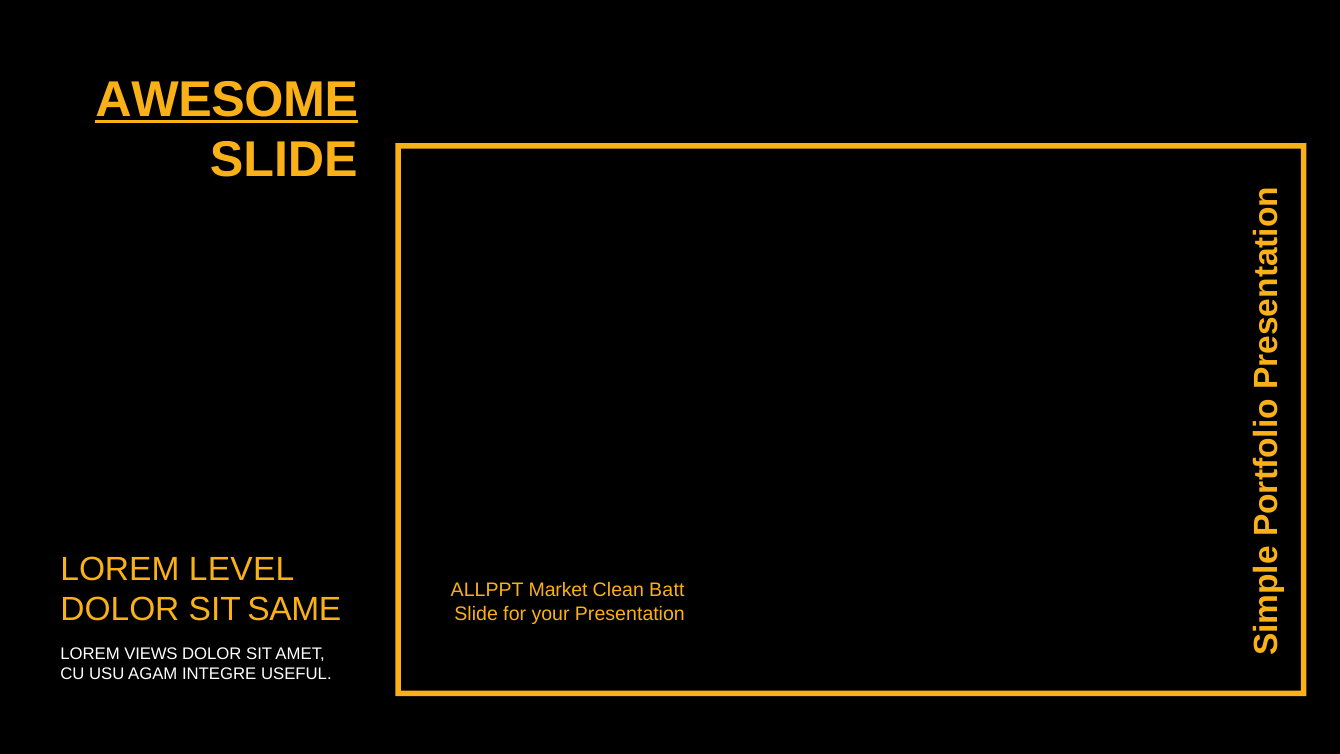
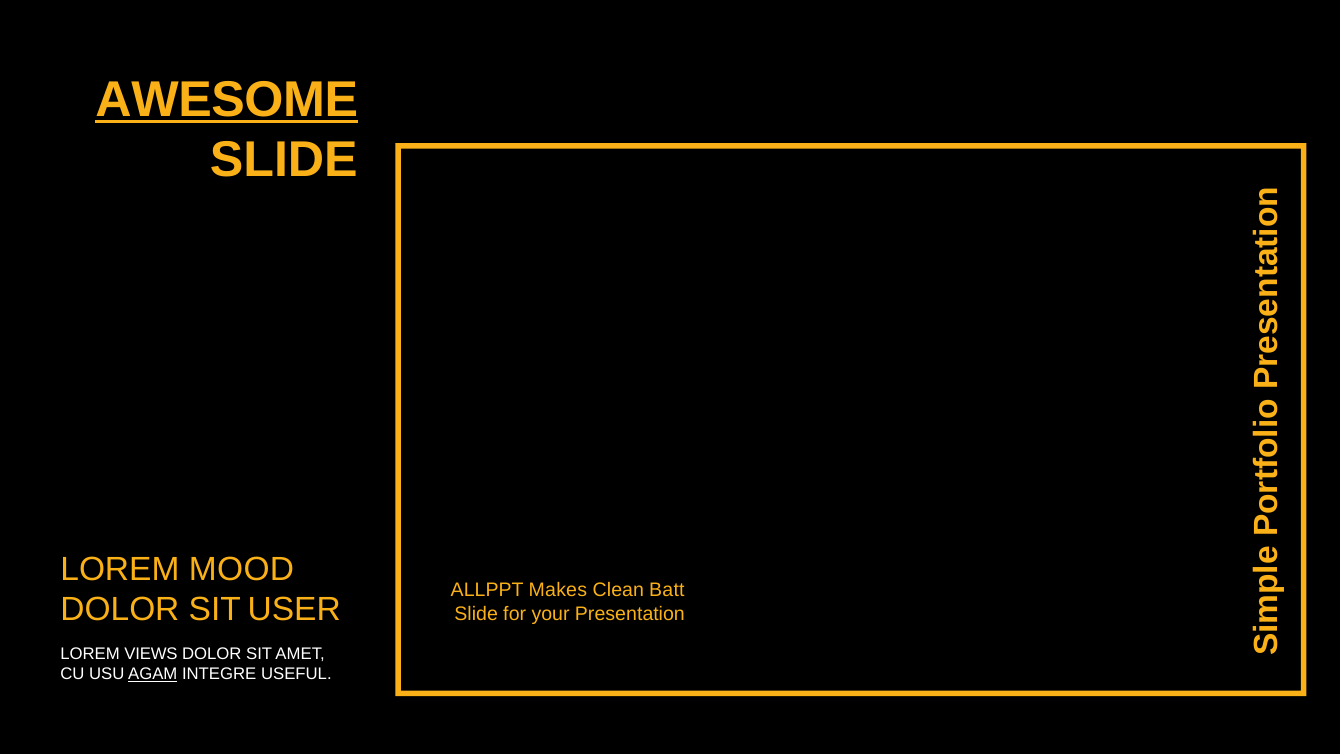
LEVEL: LEVEL -> MOOD (242, 569)
Market: Market -> Makes (558, 590)
SAME: SAME -> USER (294, 609)
AGAM underline: none -> present (153, 674)
